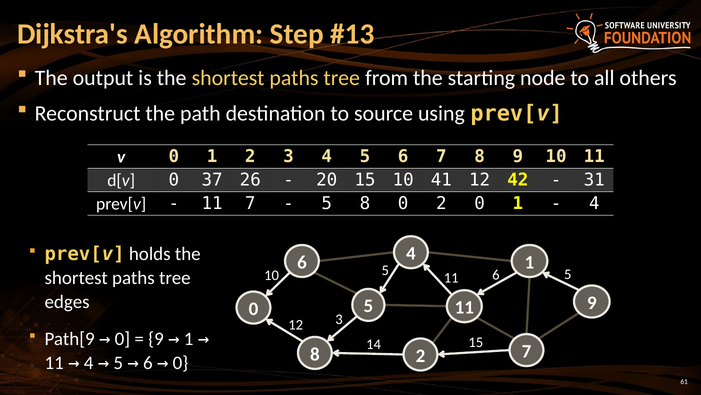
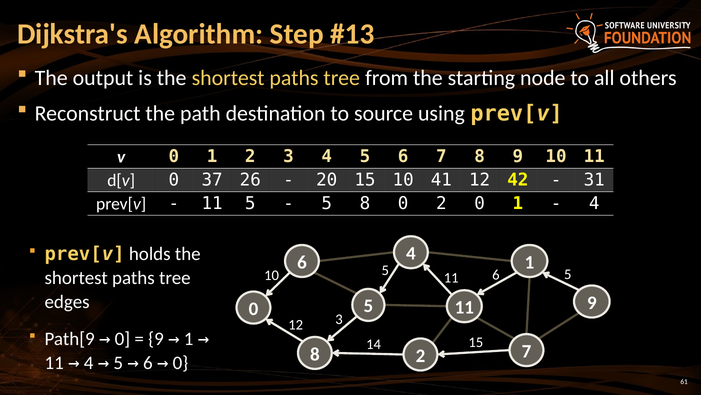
7: 7 -> 5 (250, 203)
